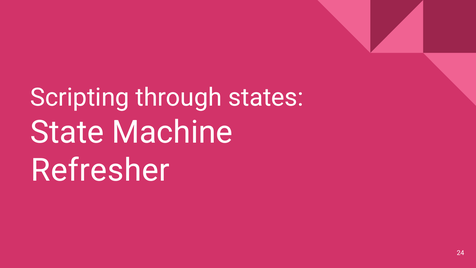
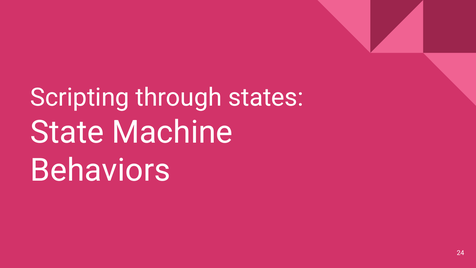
Refresher: Refresher -> Behaviors (100, 170)
